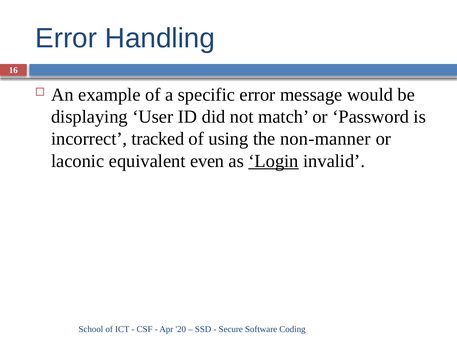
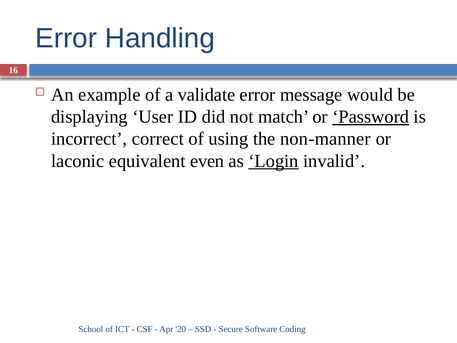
specific: specific -> validate (206, 95)
Password underline: none -> present (371, 117)
tracked: tracked -> correct (158, 139)
